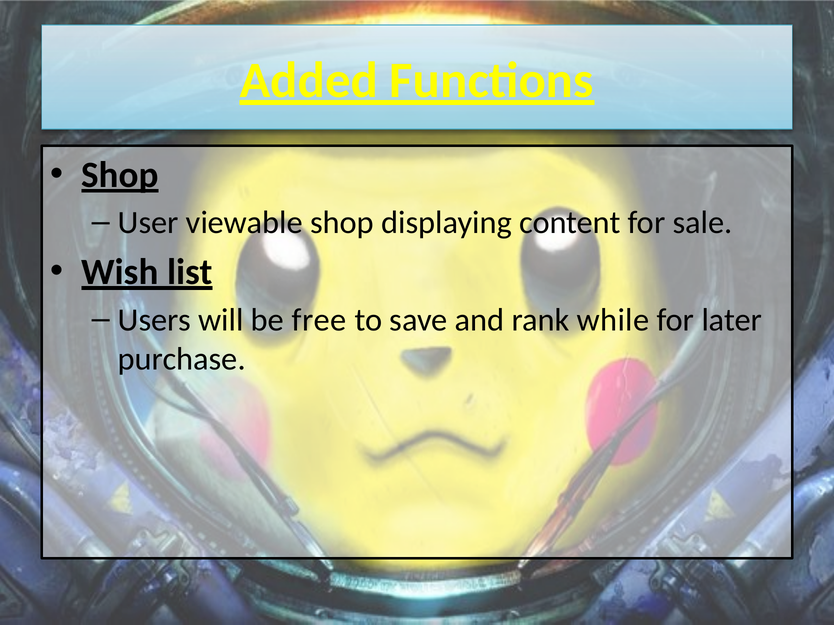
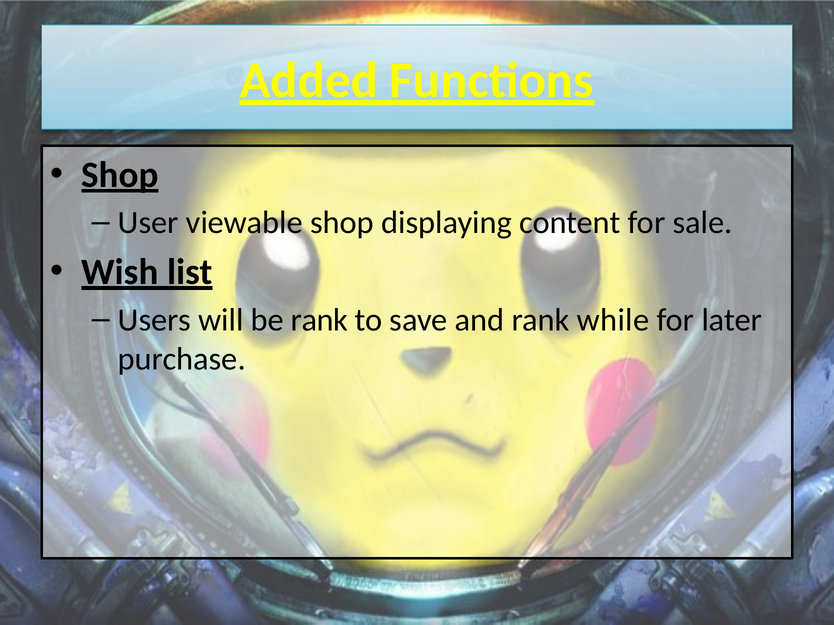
be free: free -> rank (319, 320)
